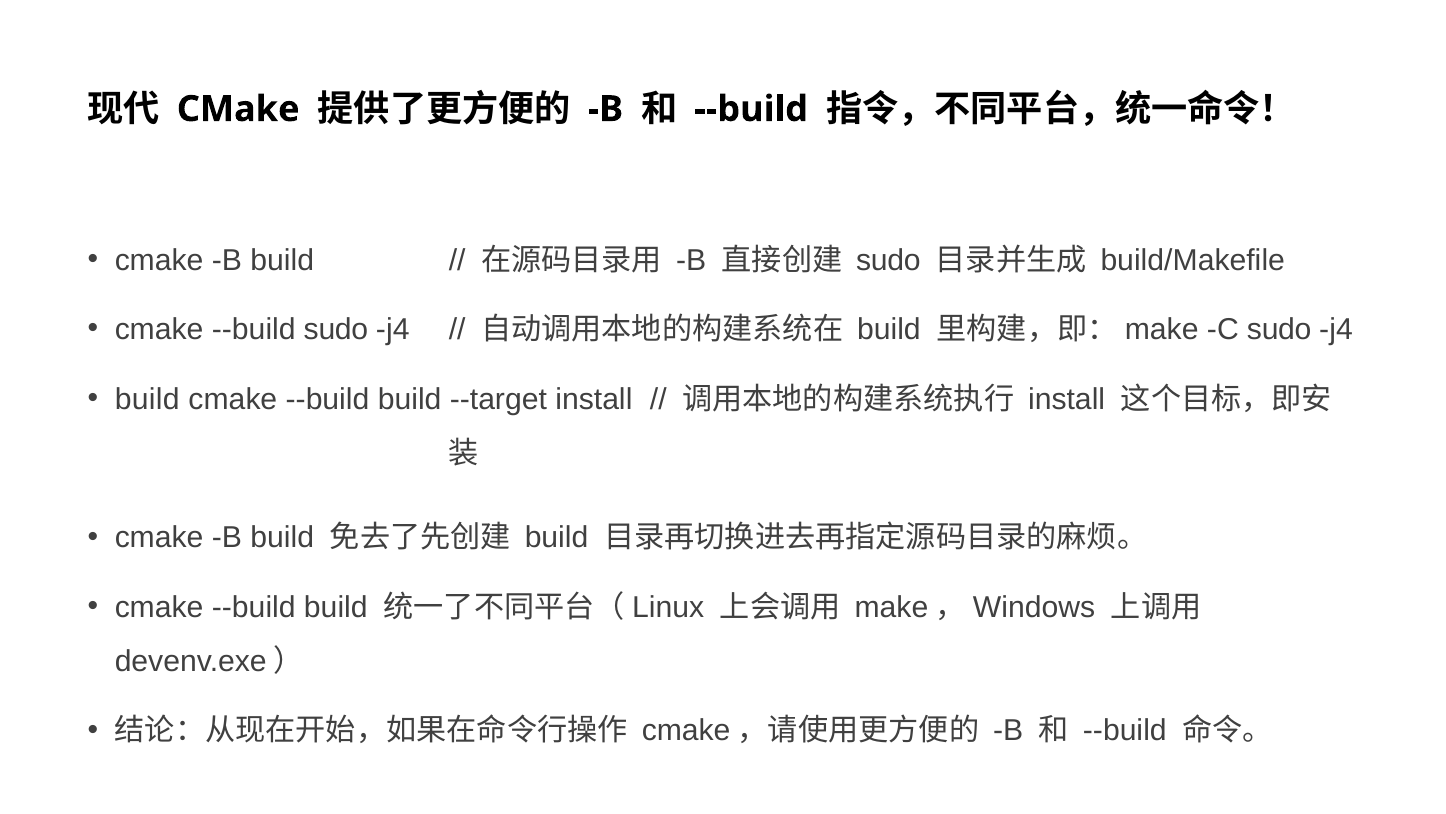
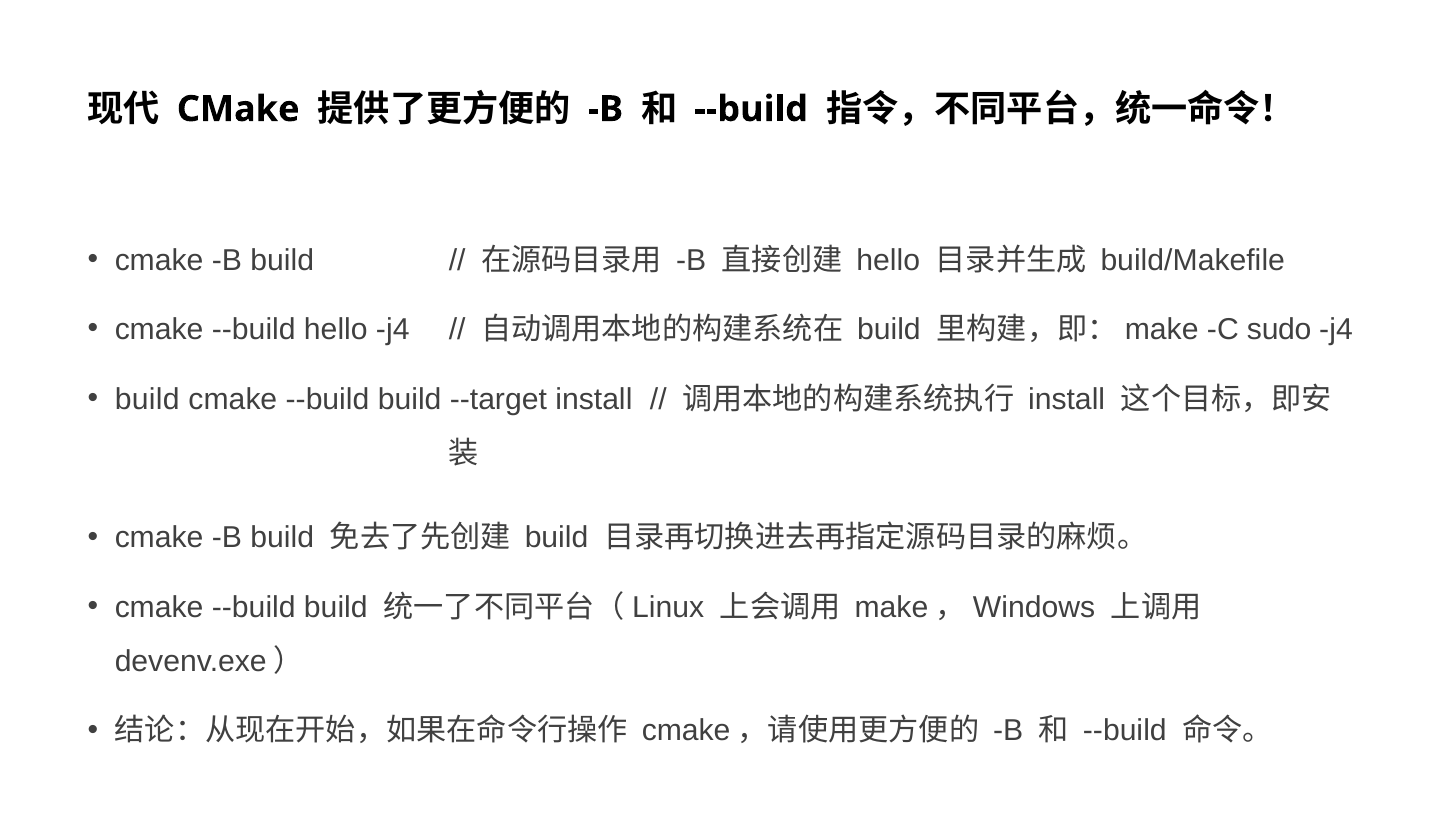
sudo: sudo -> hello (888, 260)
--build sudo: sudo -> hello (336, 329)
